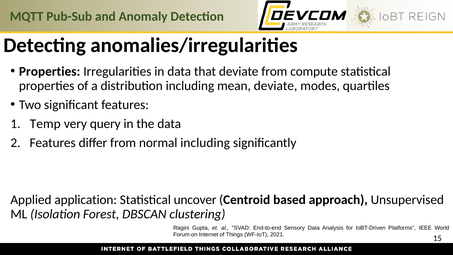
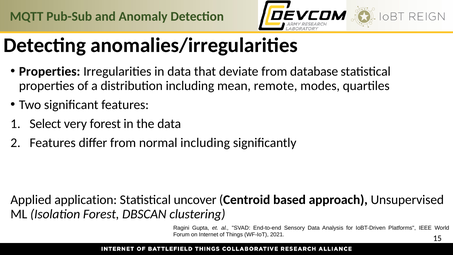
compute: compute -> database (314, 71)
mean deviate: deviate -> remote (276, 86)
Temp: Temp -> Select (45, 124)
very query: query -> forest (105, 124)
